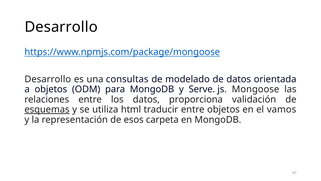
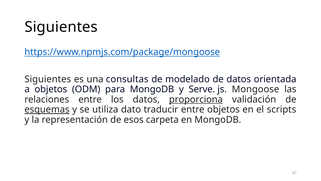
Desarrollo: Desarrollo -> Siguientes (61, 27)
Desarrollo: Desarrollo -> Siguientes (48, 79)
proporciona underline: none -> present (196, 99)
html: html -> dato (131, 109)
vamos: vamos -> scripts (282, 109)
